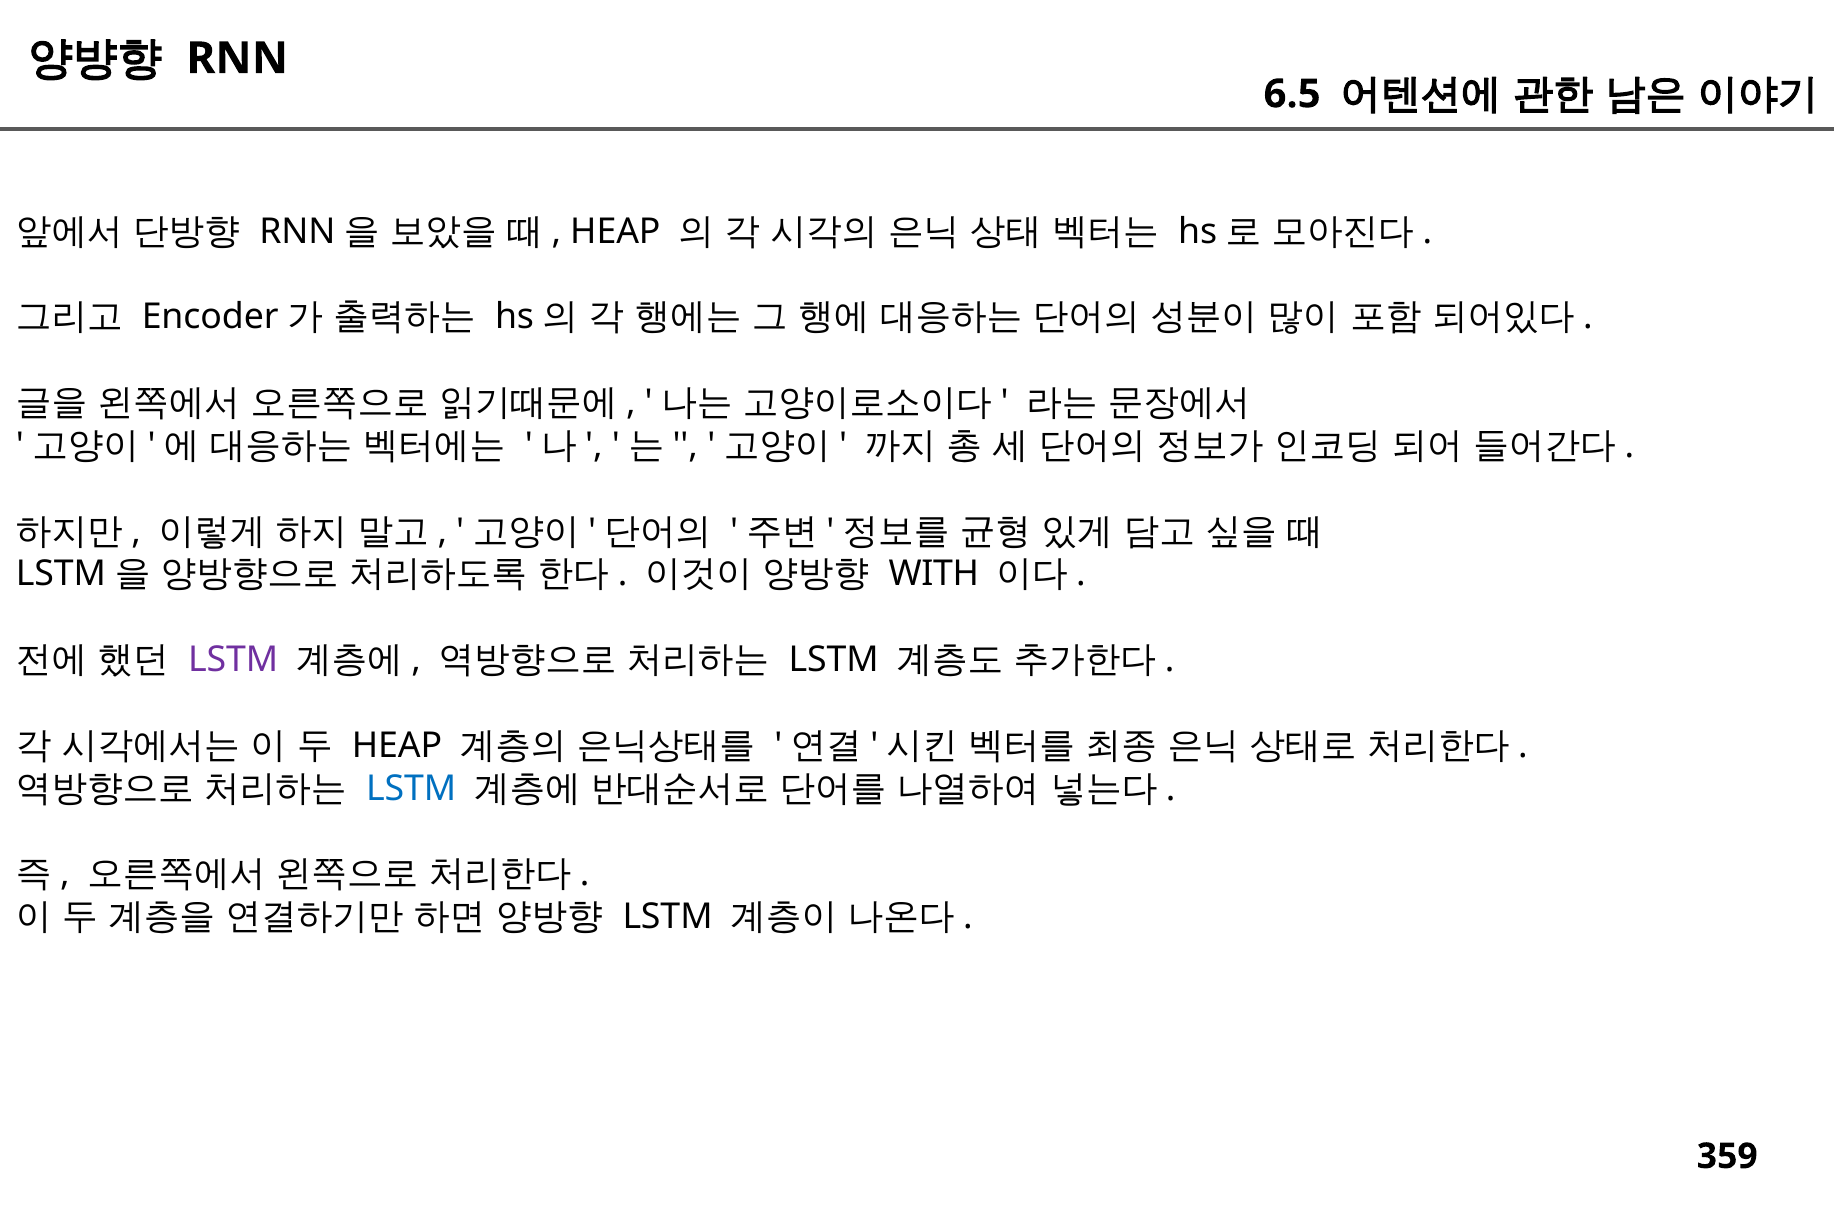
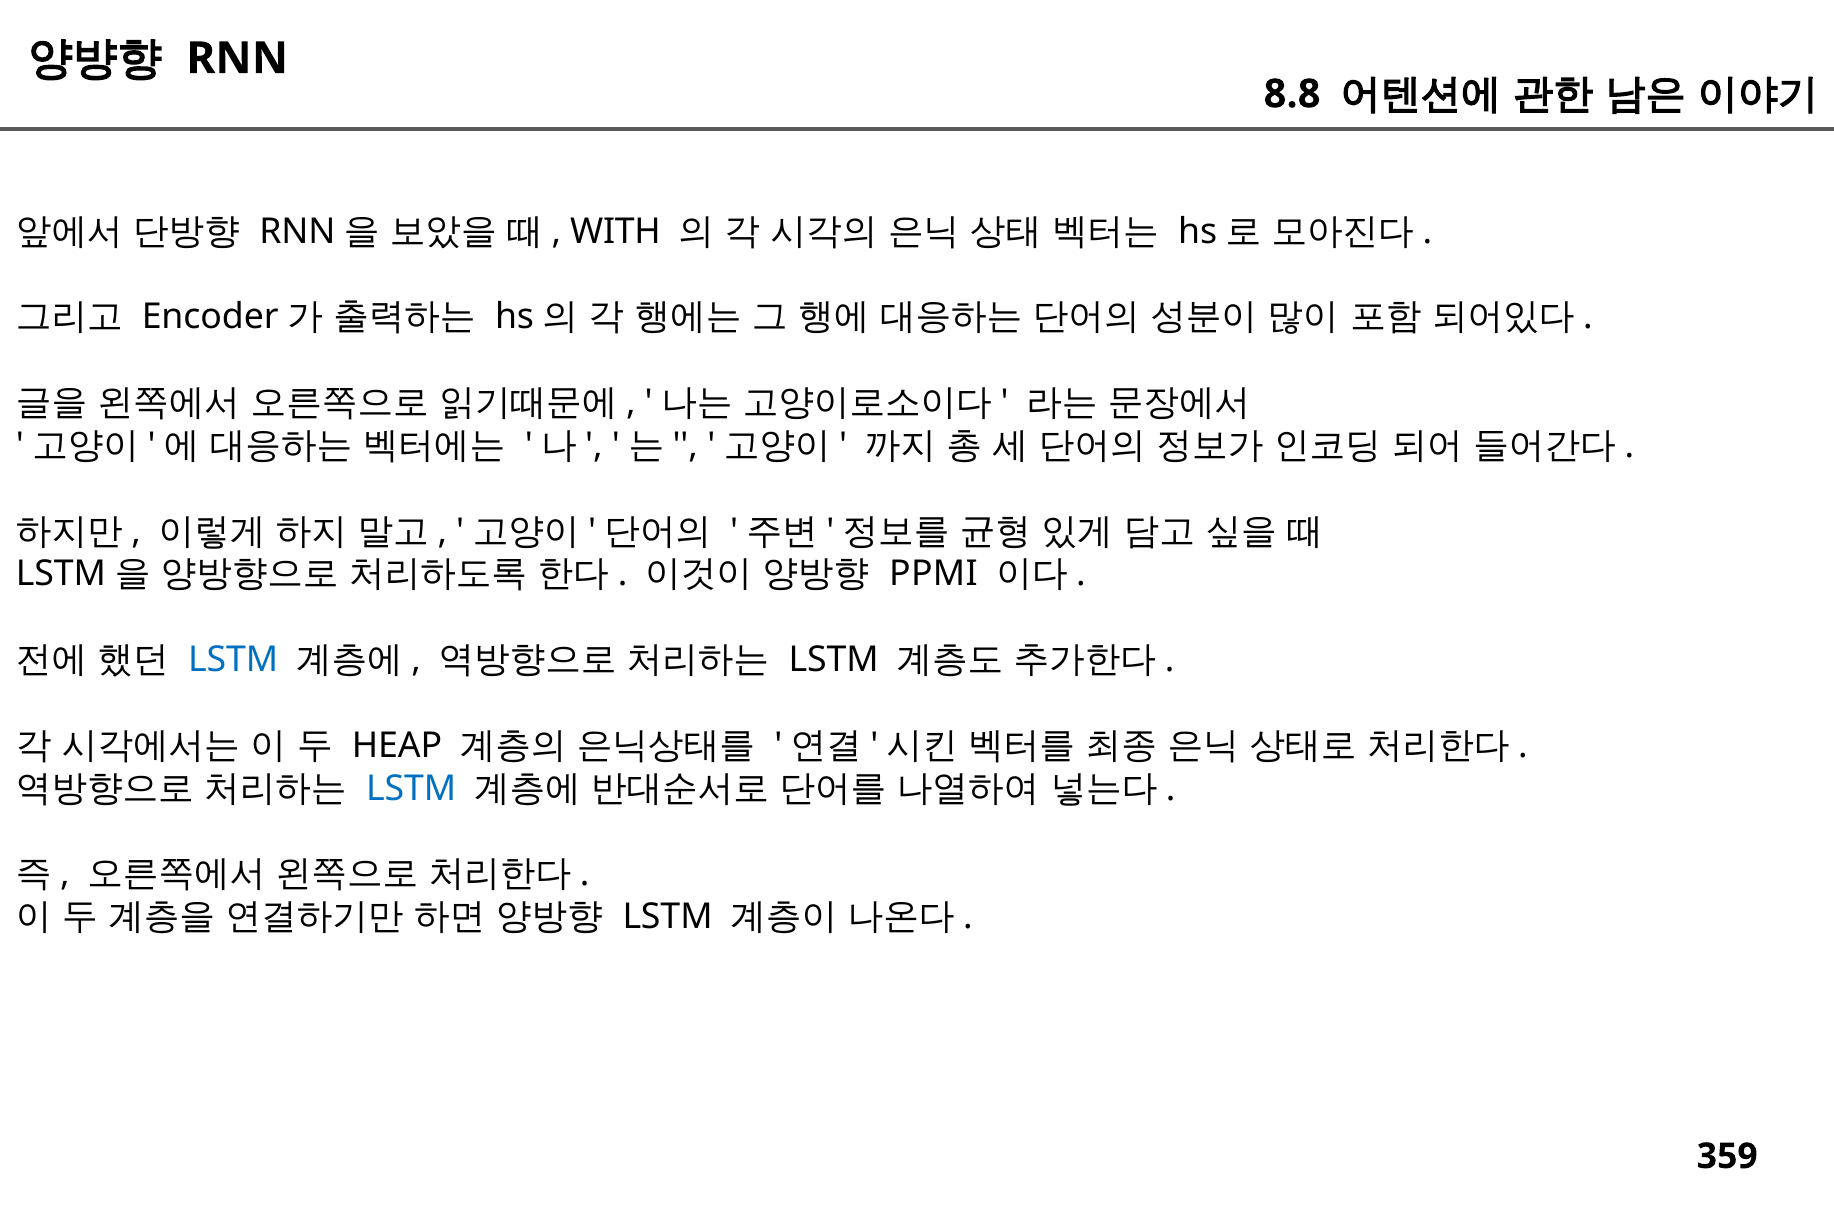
6.5: 6.5 -> 8.8 (1292, 94)
HEAP: HEAP -> WITH (615, 231)
WITH: WITH -> PPMI (933, 574)
LSTM colour: purple -> blue (233, 660)
